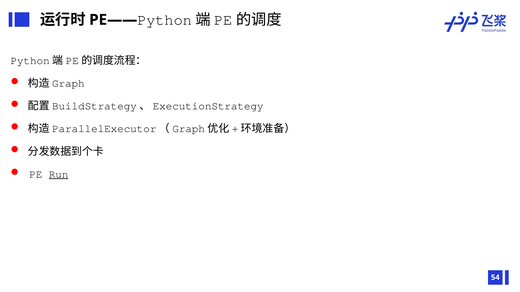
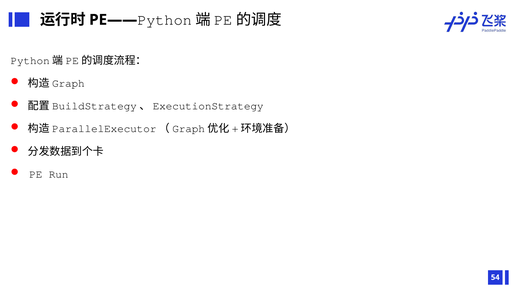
Run underline: present -> none (59, 174)
